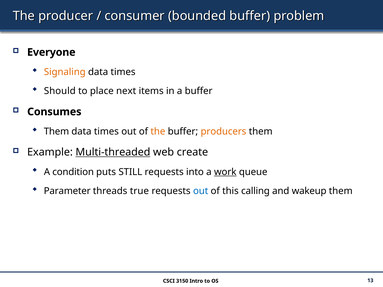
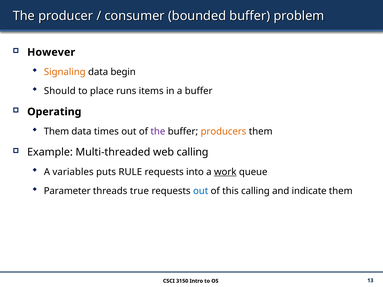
Everyone: Everyone -> However (51, 52)
times: times -> begin (123, 72)
next: next -> runs (126, 91)
Consumes: Consumes -> Operating (54, 112)
the colour: orange -> purple (158, 132)
Multi-threaded underline: present -> none (113, 152)
web create: create -> calling (193, 152)
condition: condition -> variables (73, 172)
STILL: STILL -> RULE (130, 172)
wakeup: wakeup -> indicate (309, 191)
